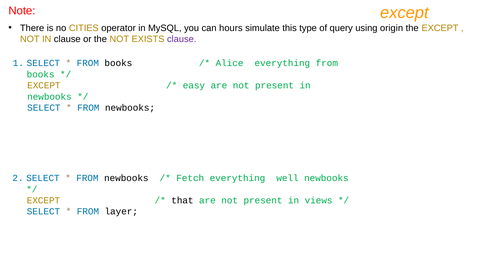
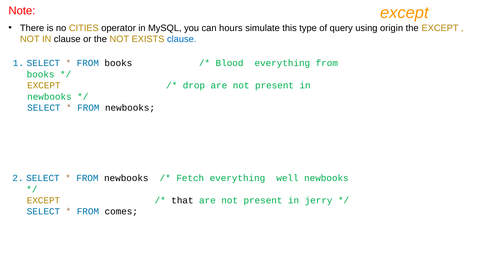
clause colour: purple -> blue (182, 39)
Alice: Alice -> Blood (230, 63)
easy: easy -> drop (194, 85)
views: views -> jerry (319, 200)
layer: layer -> comes (121, 211)
